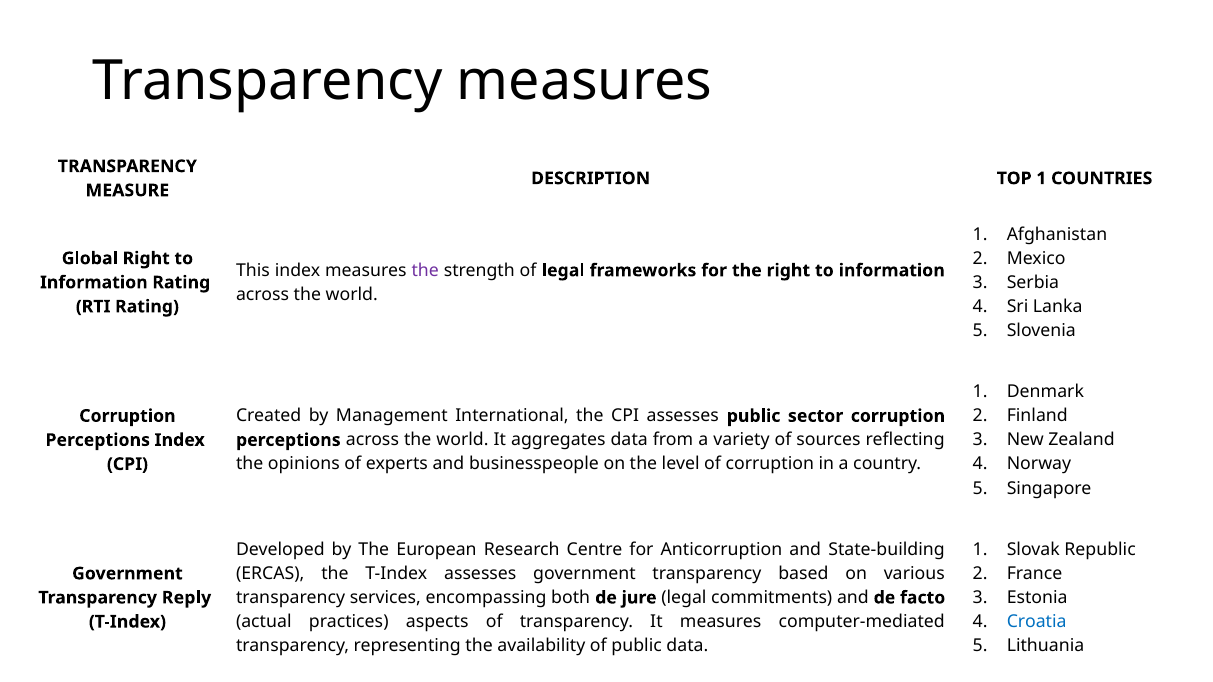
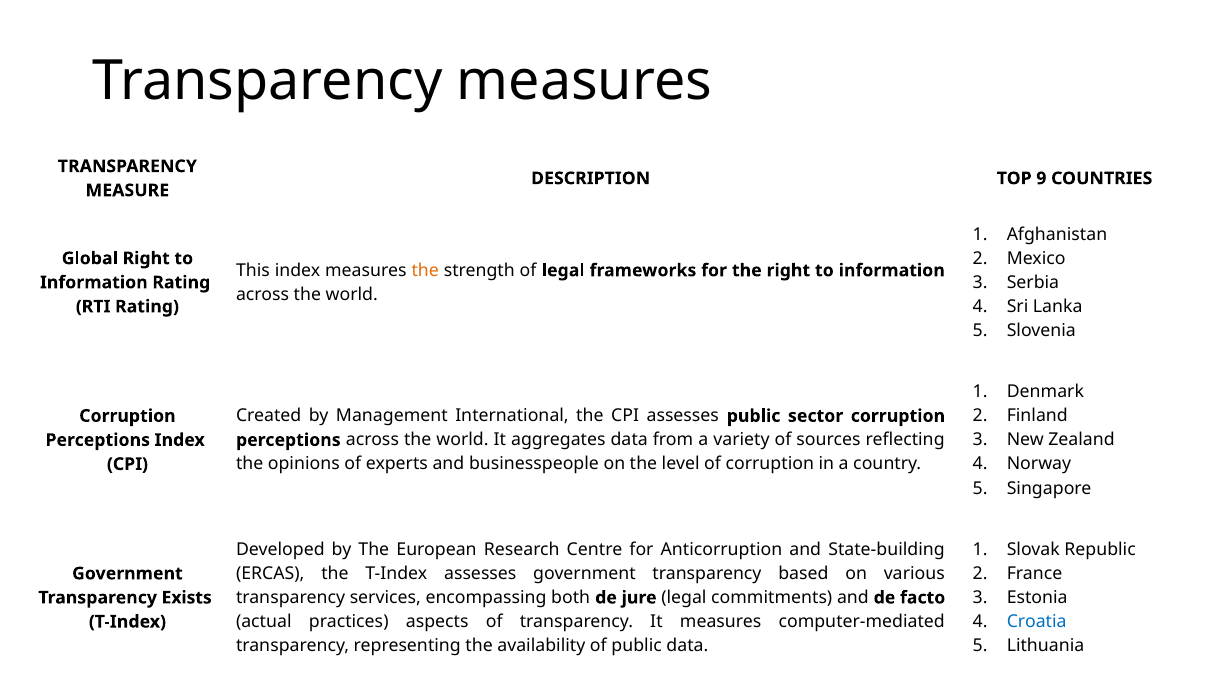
TOP 1: 1 -> 9 (1041, 178)
the colour: purple -> orange (425, 271)
Reply: Reply -> Exists (187, 598)
